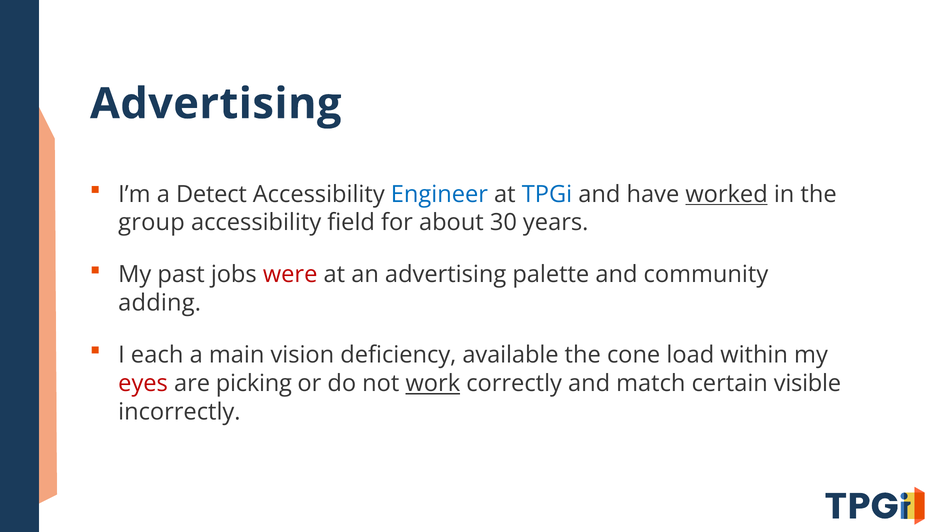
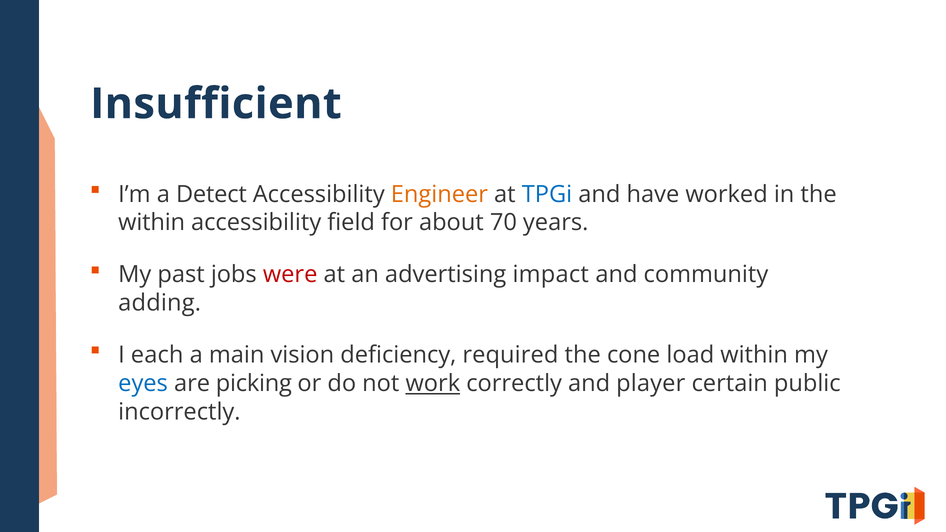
Advertising: Advertising -> Insufficient (216, 104)
Engineer colour: blue -> orange (439, 194)
worked underline: present -> none (727, 194)
group: group -> within (152, 223)
30: 30 -> 70 (503, 223)
palette: palette -> impact (551, 275)
available: available -> required (510, 355)
eyes colour: red -> blue (143, 384)
match: match -> player (651, 384)
visible: visible -> public (807, 384)
